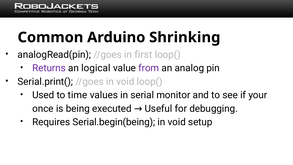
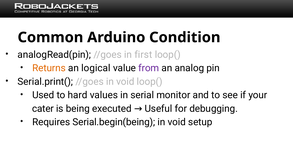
Shrinking: Shrinking -> Condition (185, 37)
Returns colour: purple -> orange (49, 68)
time: time -> hard (78, 95)
once: once -> cater (43, 109)
